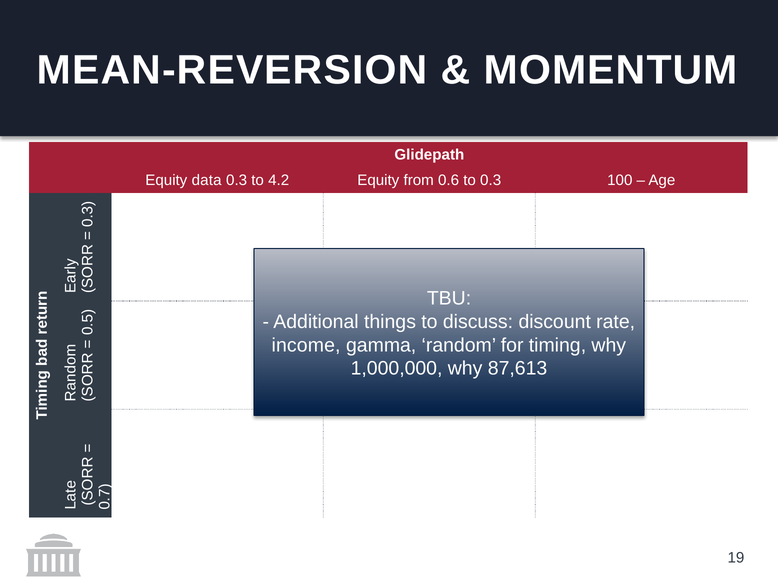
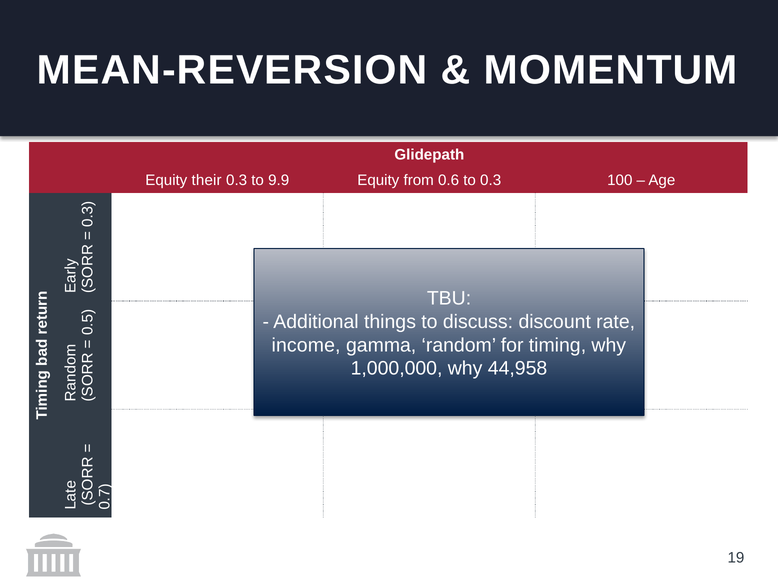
data: data -> their (207, 180)
4.2: 4.2 -> 9.9 (279, 180)
87,613: 87,613 -> 44,958 (518, 368)
